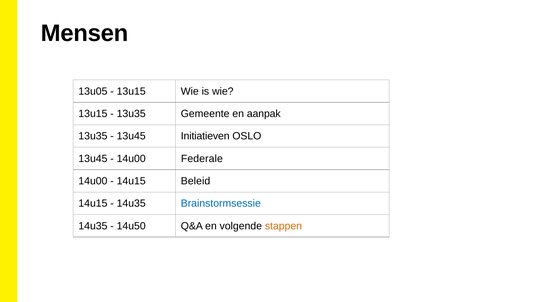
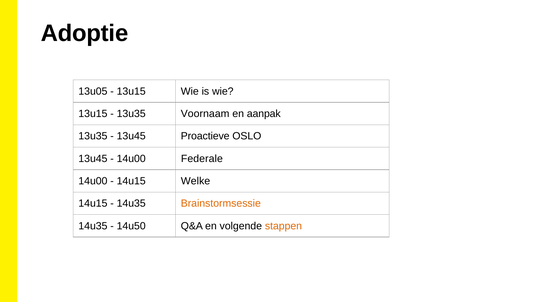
Mensen: Mensen -> Adoptie (85, 33)
Gemeente: Gemeente -> Voornaam (205, 114)
Initiatieven: Initiatieven -> Proactieve (205, 136)
Beleid: Beleid -> Welke (196, 181)
Brainstormsessie colour: blue -> orange (221, 203)
